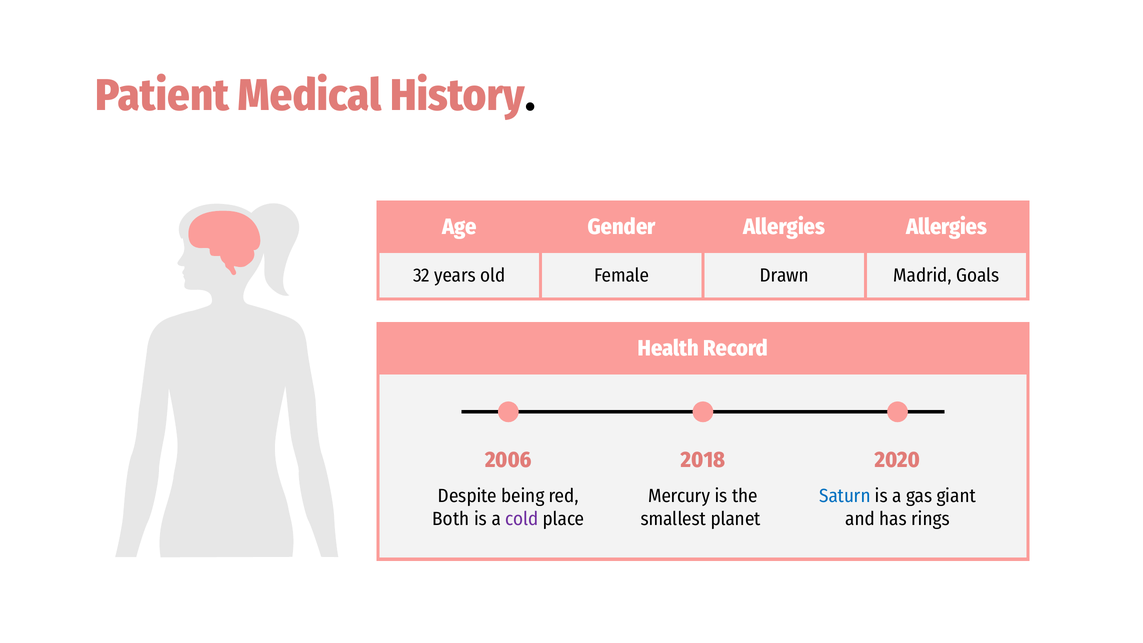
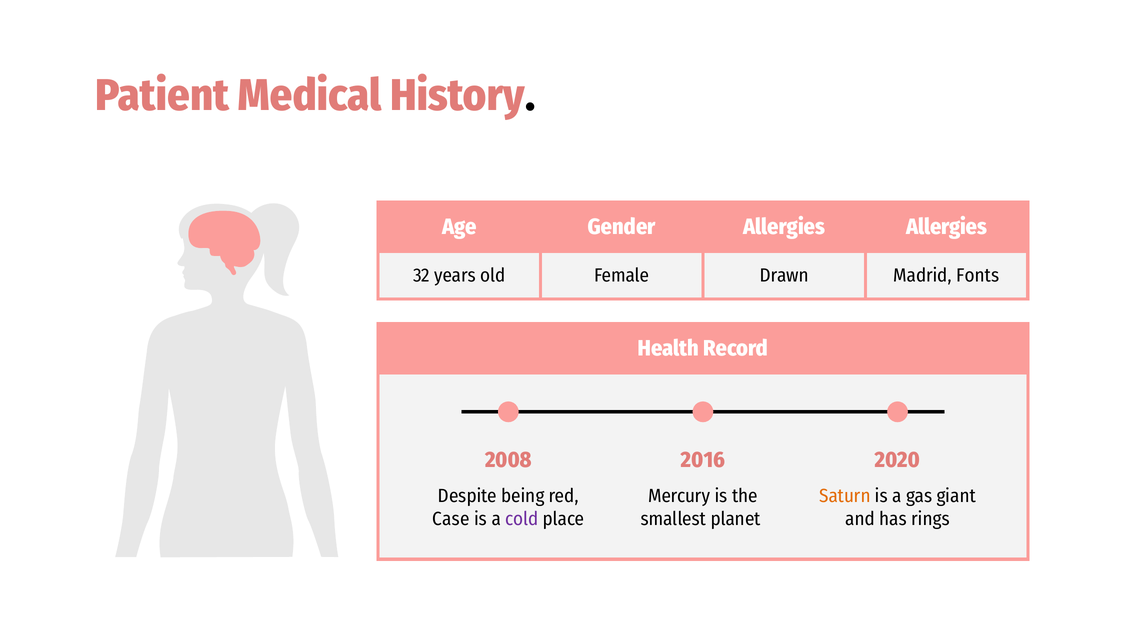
Goals: Goals -> Fonts (978, 275)
2006: 2006 -> 2008 (508, 460)
2018: 2018 -> 2016 (703, 460)
Saturn colour: blue -> orange (845, 496)
Both: Both -> Case (451, 519)
